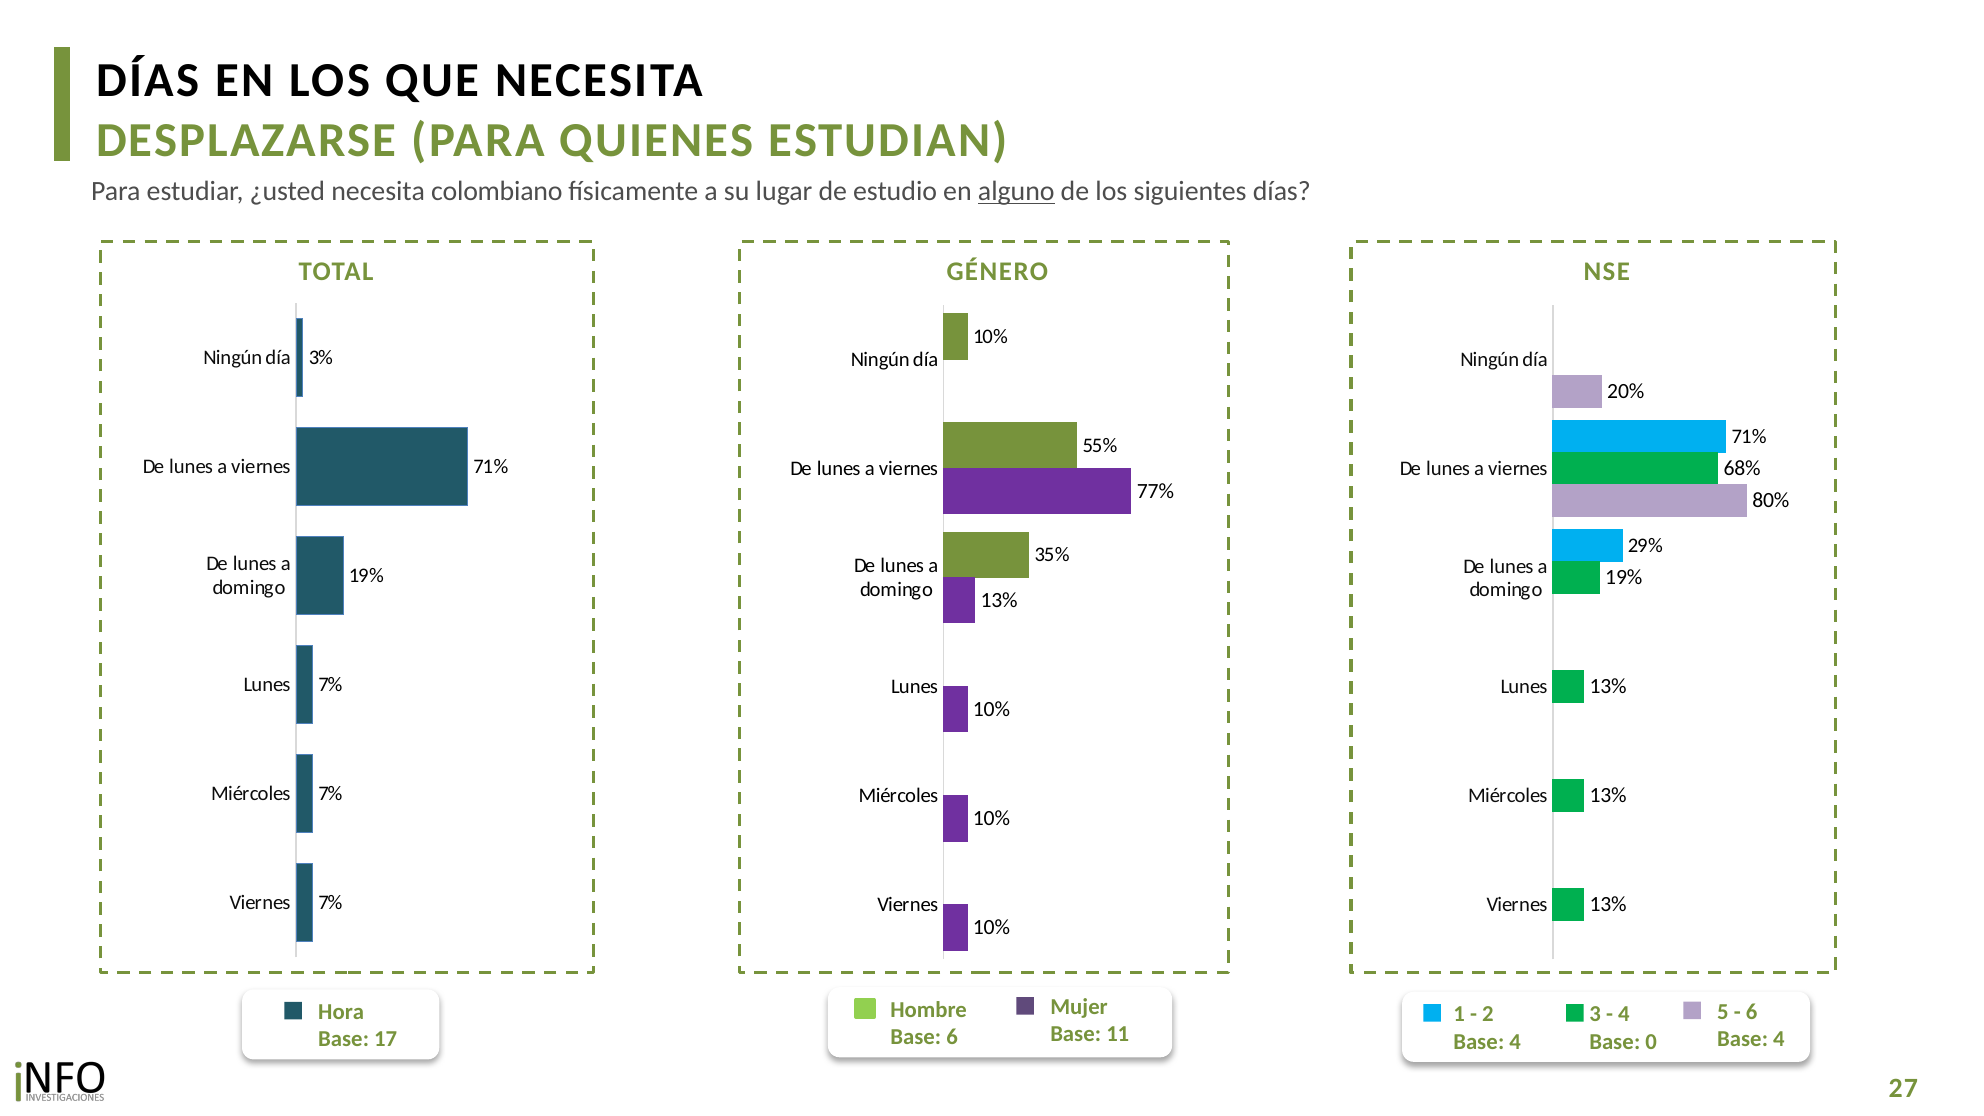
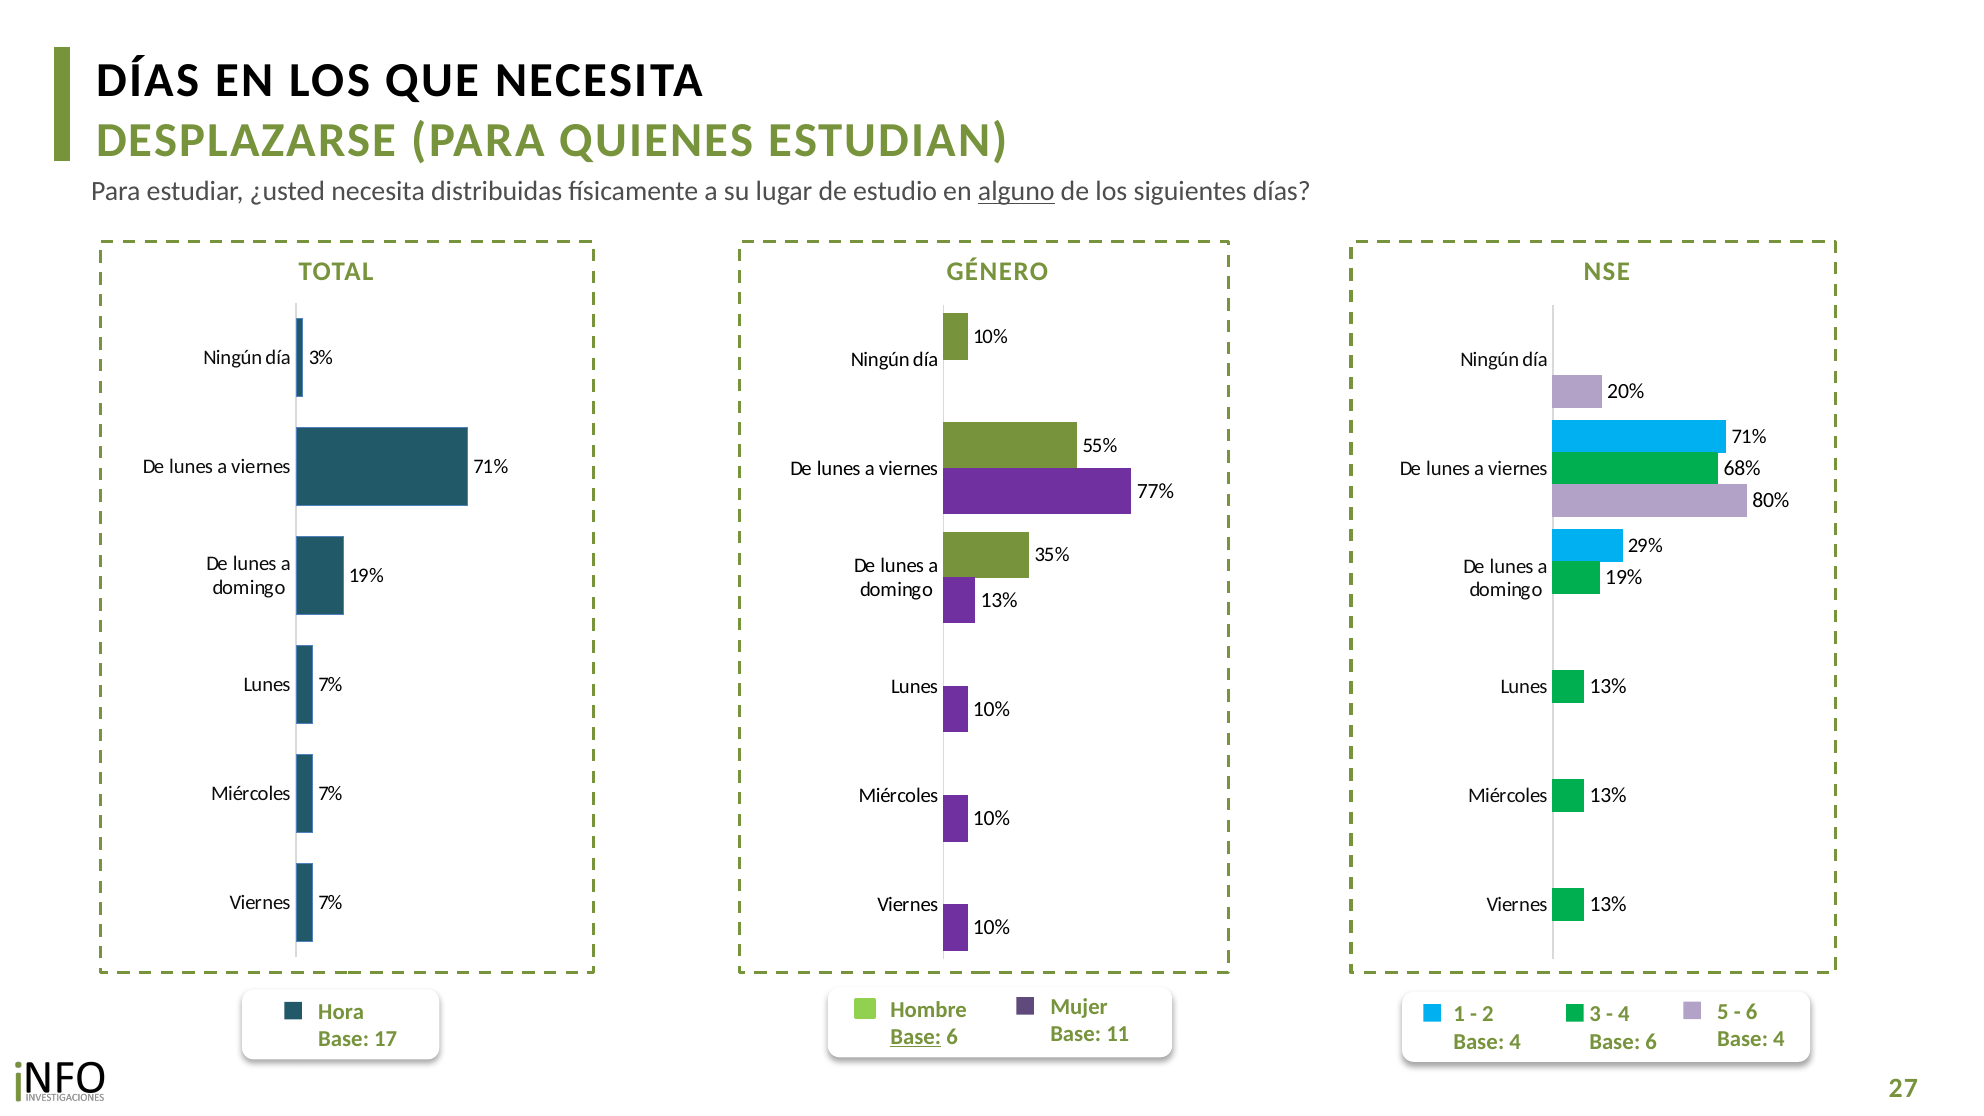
colombiano: colombiano -> distribuidas (497, 191)
Base underline: none -> present (916, 1037)
0: 0 -> 6 (1651, 1042)
